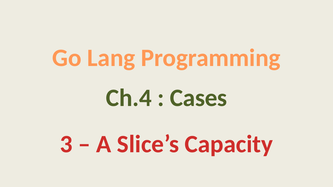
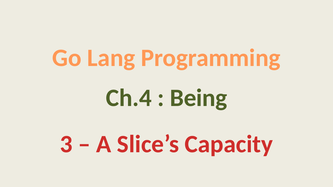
Cases: Cases -> Being (199, 98)
